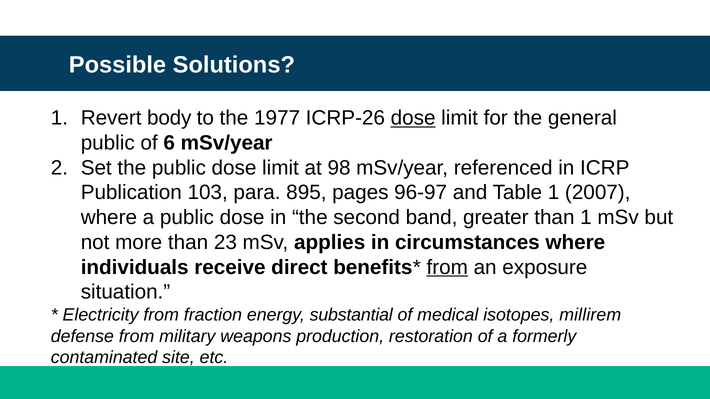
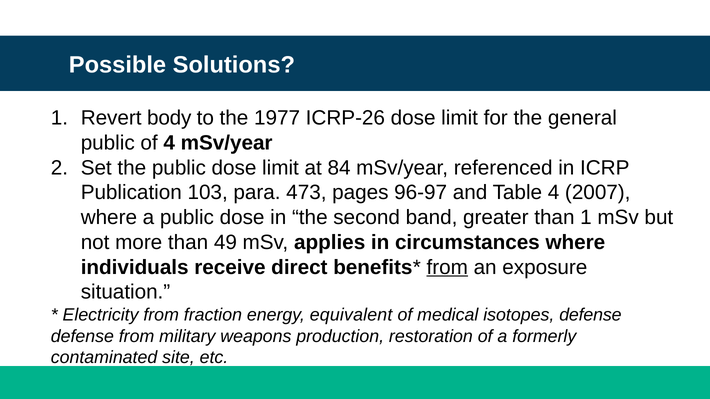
dose underline: present -> none (413, 118)
of 6: 6 -> 4 (169, 143)
98: 98 -> 84 (339, 168)
895: 895 -> 473 (306, 193)
Table 1: 1 -> 4 (554, 193)
23: 23 -> 49 (225, 243)
substantial: substantial -> equivalent (351, 315)
isotopes millirem: millirem -> defense (590, 315)
